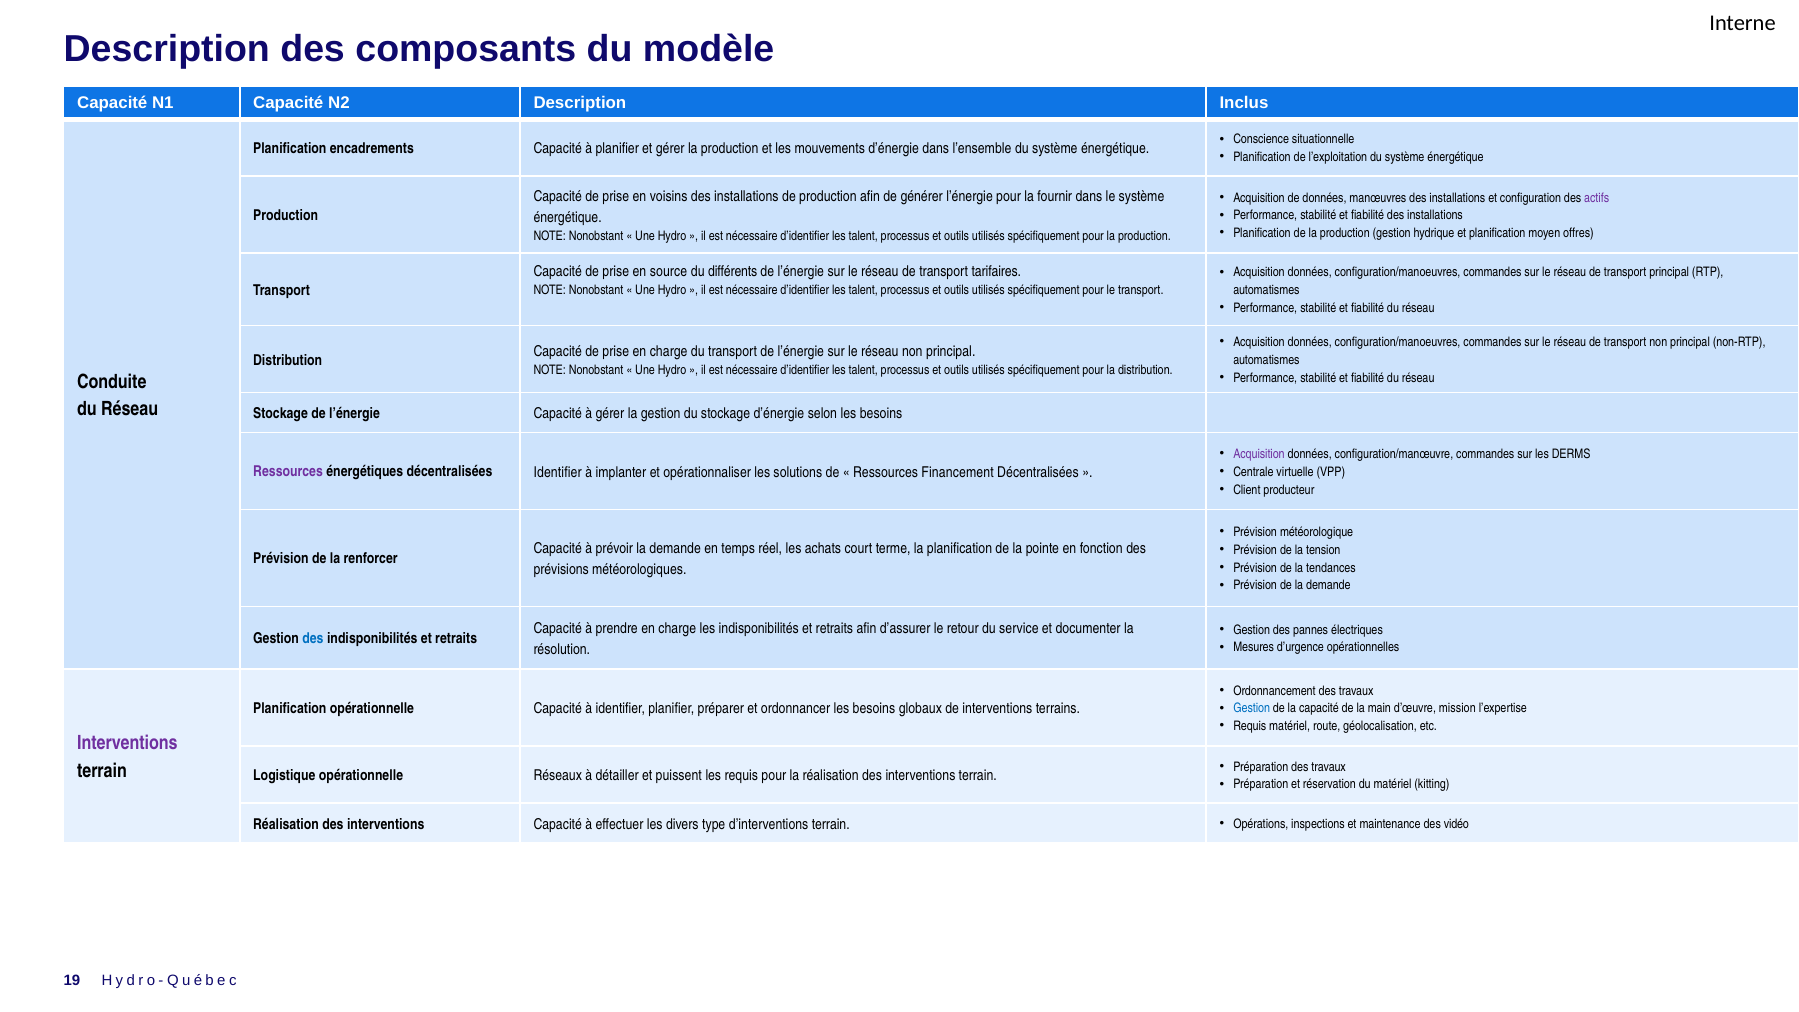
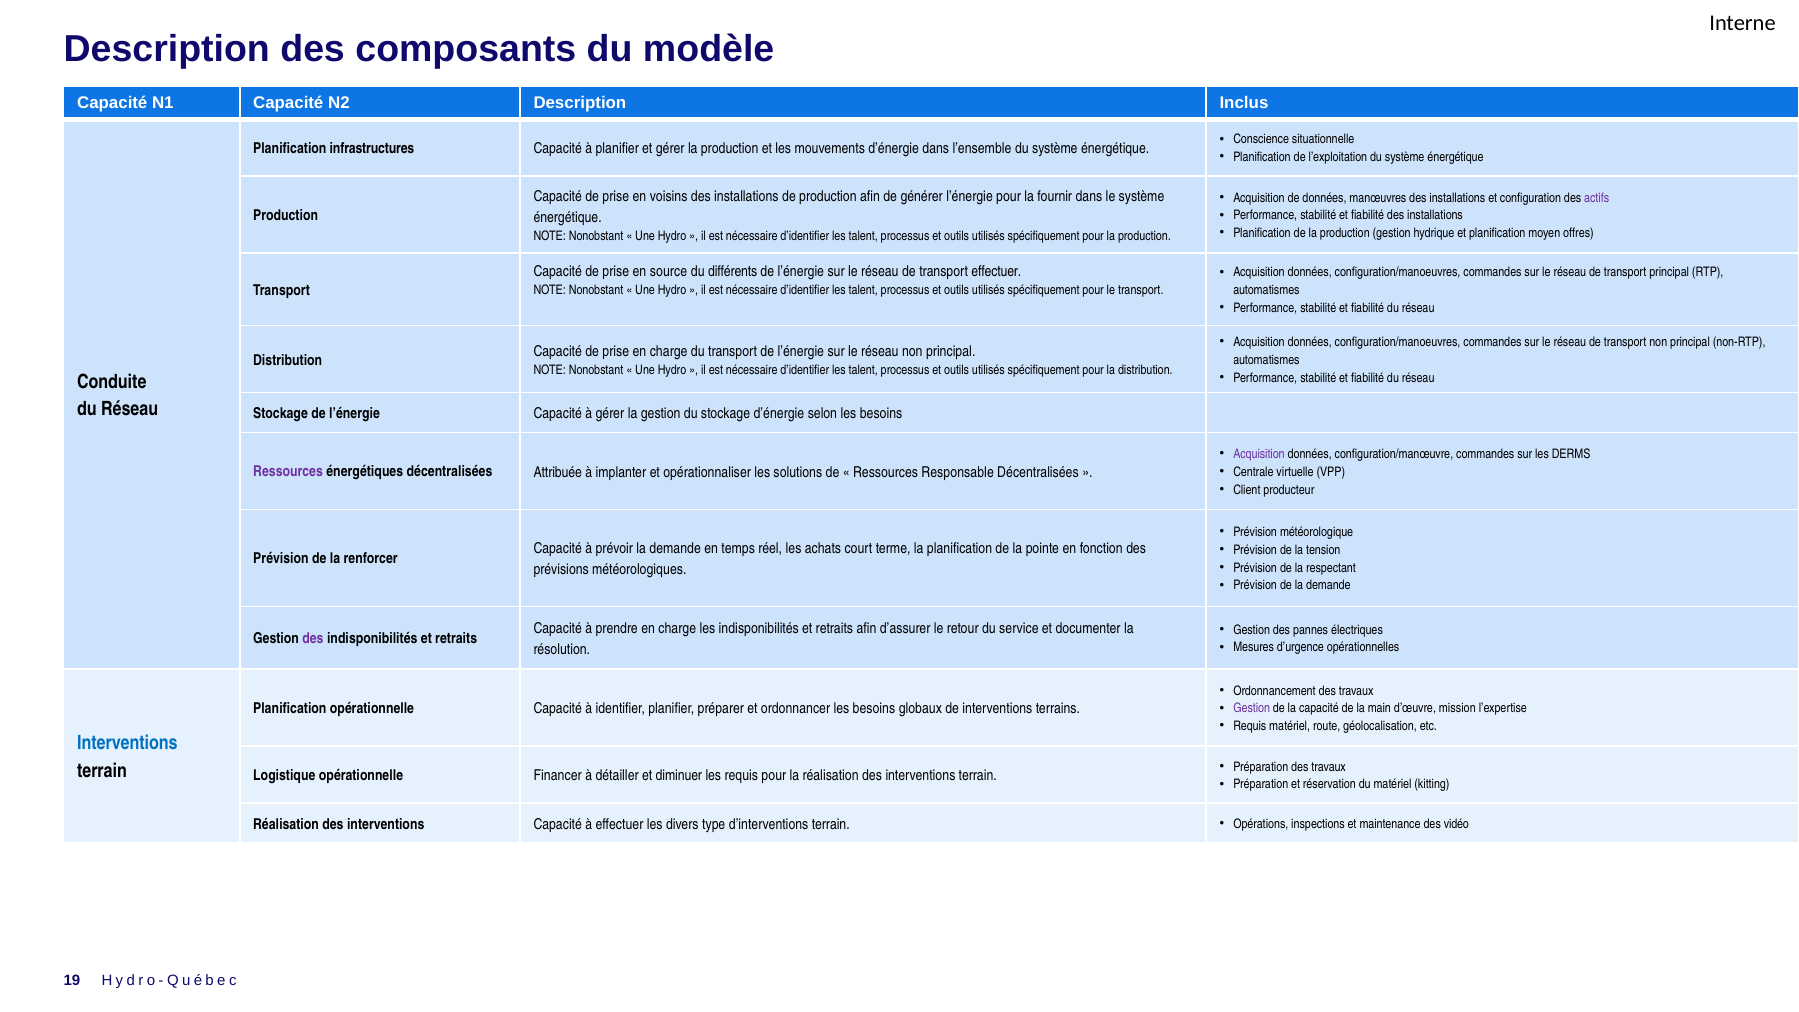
encadrements: encadrements -> infrastructures (372, 149)
transport tarifaires: tarifaires -> effectuer (996, 271)
décentralisées Identifier: Identifier -> Attribuée (558, 472)
Financement: Financement -> Responsable (958, 472)
tendances: tendances -> respectant (1331, 568)
des colour: blue -> purple (313, 639)
Gestion colour: blue -> purple (1252, 709)
Interventions colour: purple -> blue (127, 743)
Réseaux: Réseaux -> Financer (558, 776)
puissent: puissent -> diminuer (679, 776)
